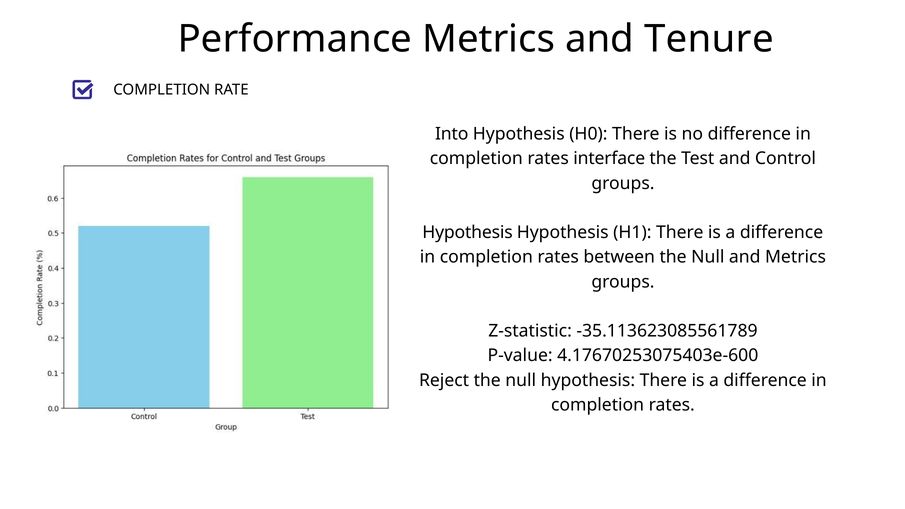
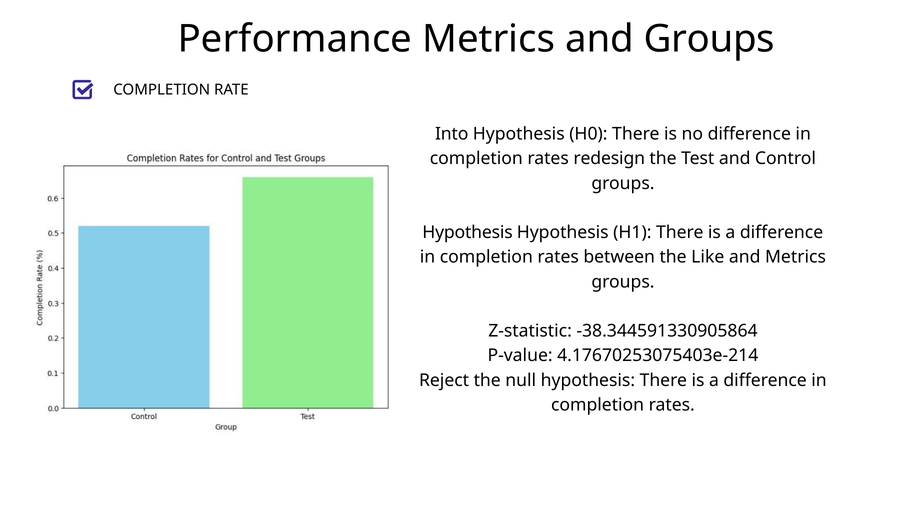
and Tenure: Tenure -> Groups (709, 39)
interface: interface -> redesign (609, 159)
between the Null: Null -> Like (708, 257)
-35.113623085561789: -35.113623085561789 -> -38.344591330905864 (667, 331)
4.17670253075403e-600: 4.17670253075403e-600 -> 4.17670253075403e-214 (658, 356)
